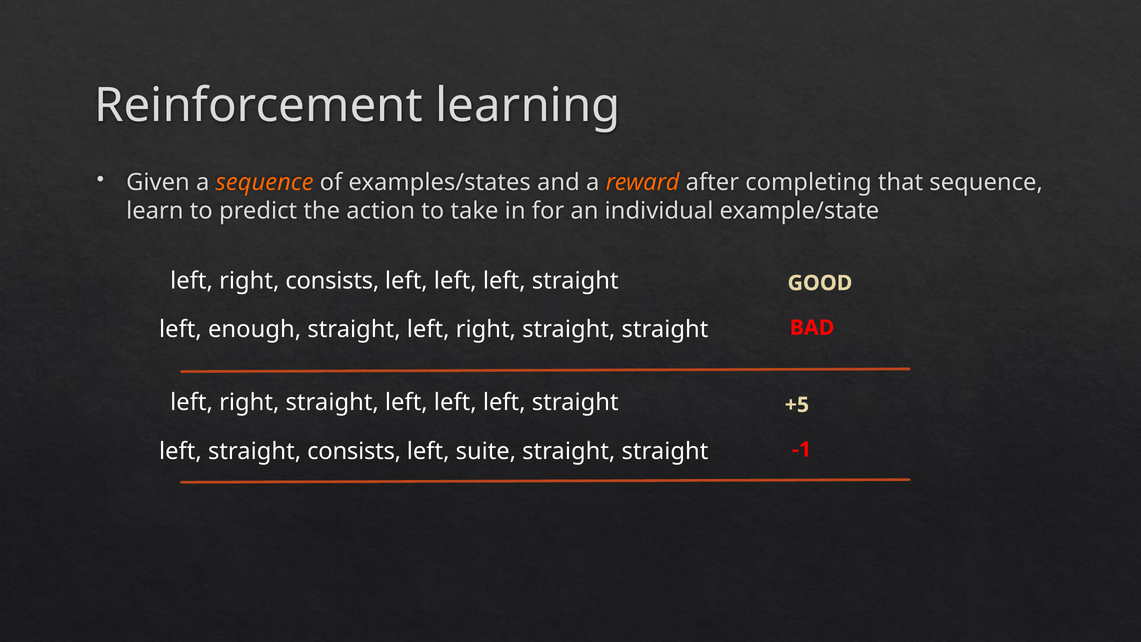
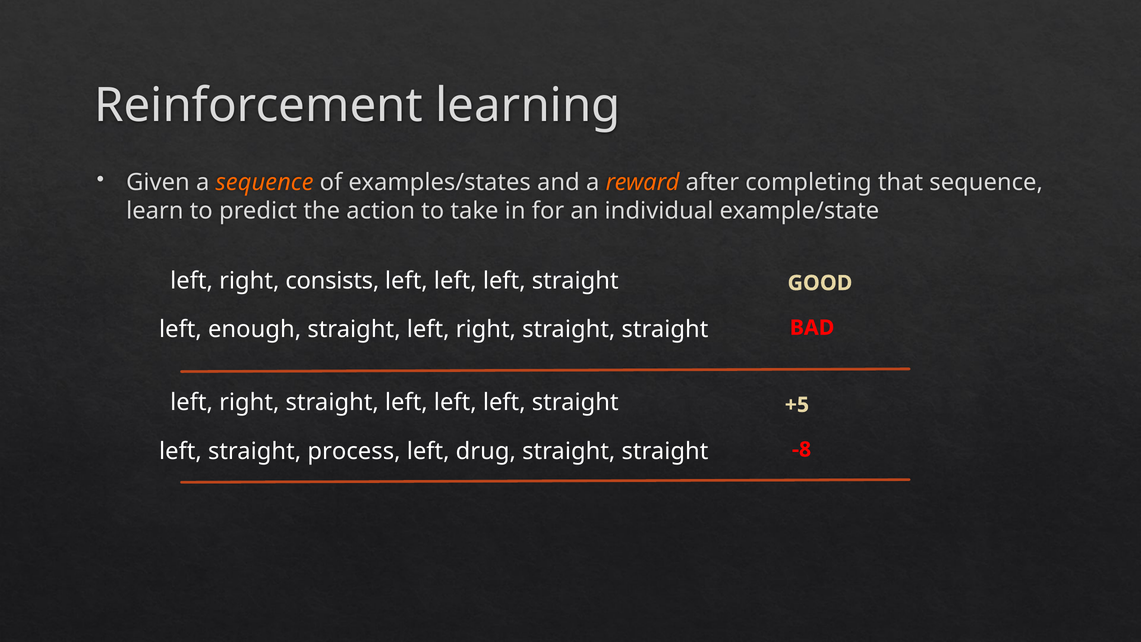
straight consists: consists -> process (354, 451)
suite: suite -> drug (486, 451)
-1: -1 -> -8 (802, 449)
